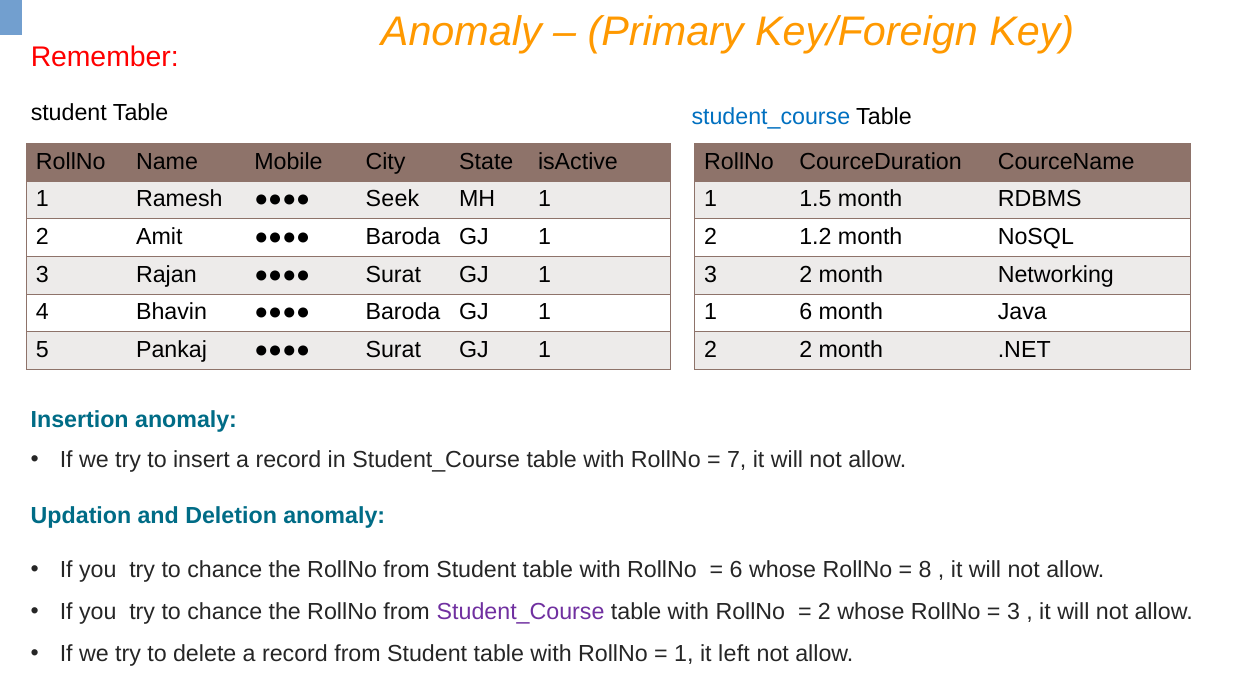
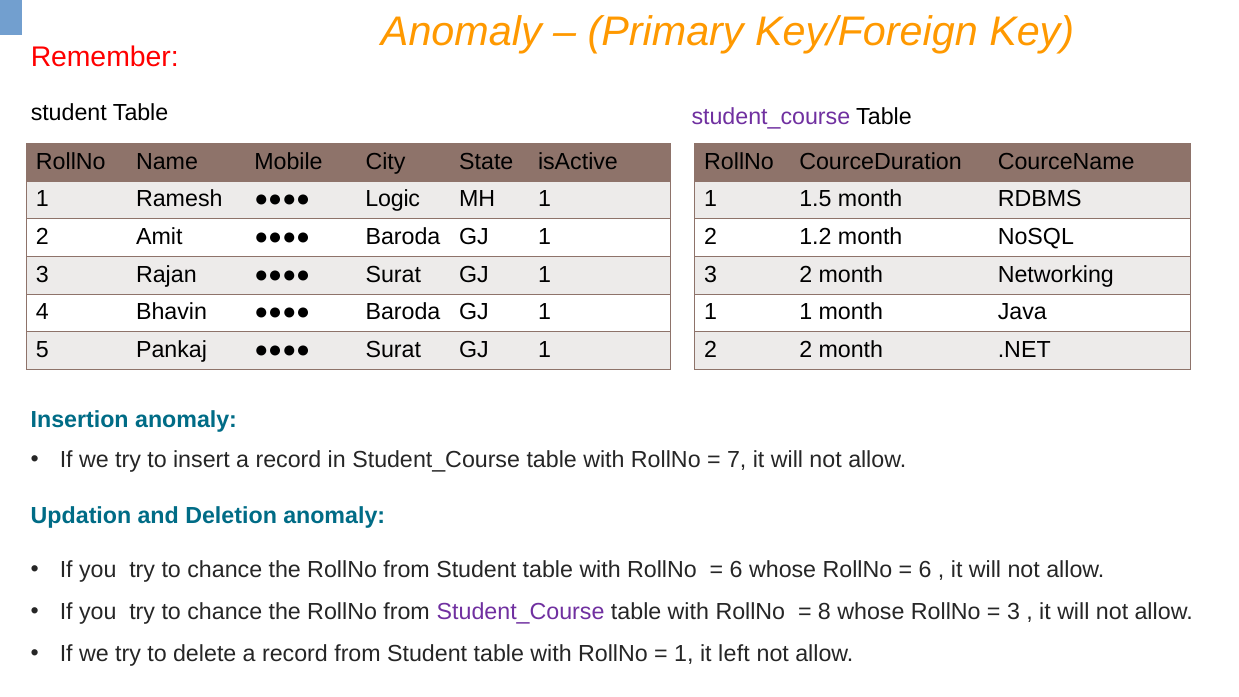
student_course colour: blue -> purple (771, 117)
Seek: Seek -> Logic (393, 199)
1 6: 6 -> 1 (806, 312)
8: 8 -> 6 (925, 570)
2: 2 -> 8 (824, 612)
